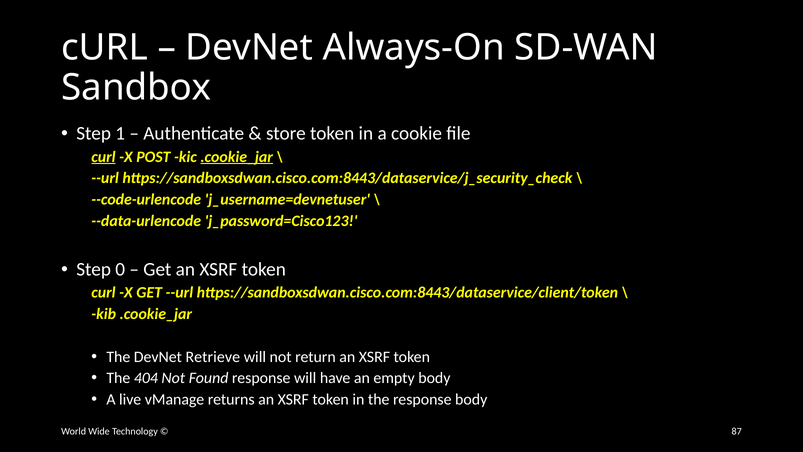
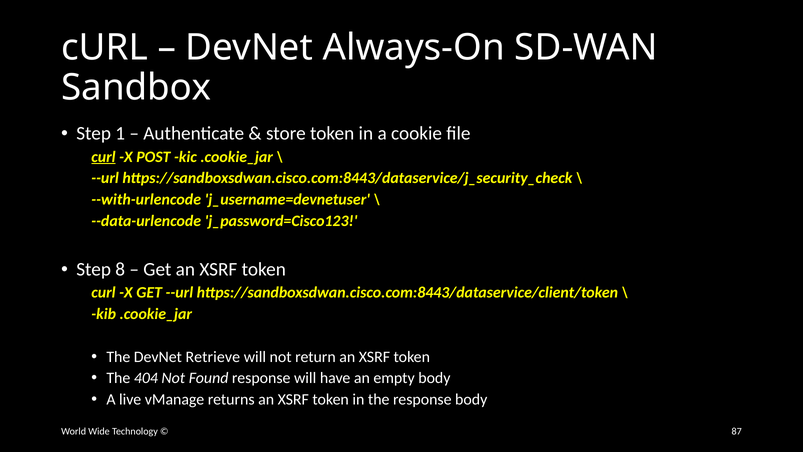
.cookie_jar underline: present -> none (237, 157)
--code-urlencode: --code-urlencode -> --with-urlencode (146, 199)
0: 0 -> 8 (120, 269)
